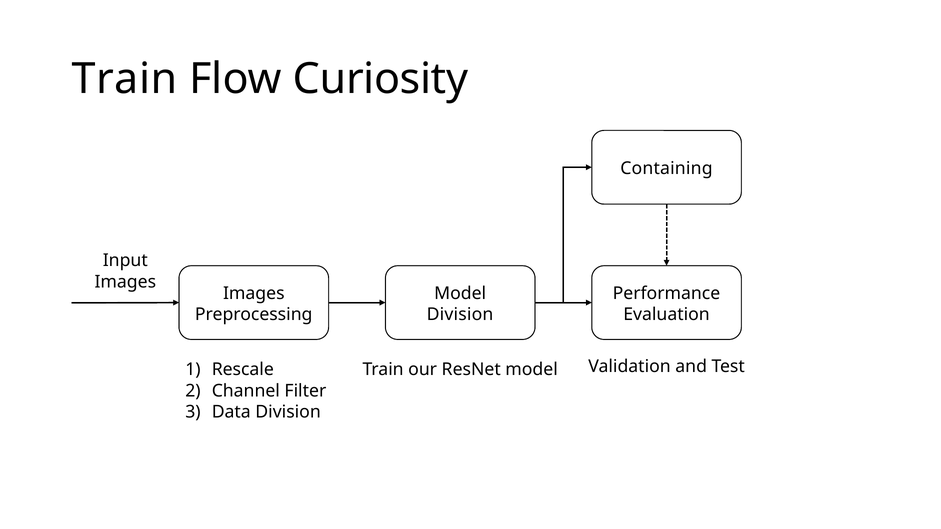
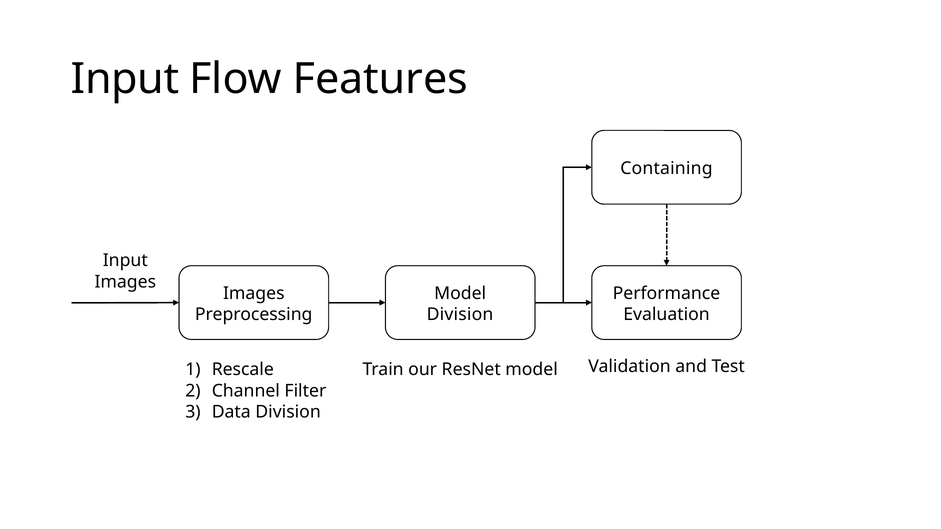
Train: Train -> Input (125, 79)
Curiosity: Curiosity -> Features (380, 79)
